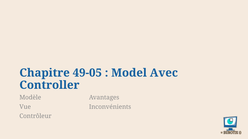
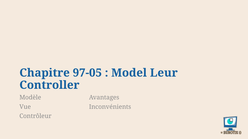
49-05: 49-05 -> 97-05 (87, 73)
Avec: Avec -> Leur (164, 73)
